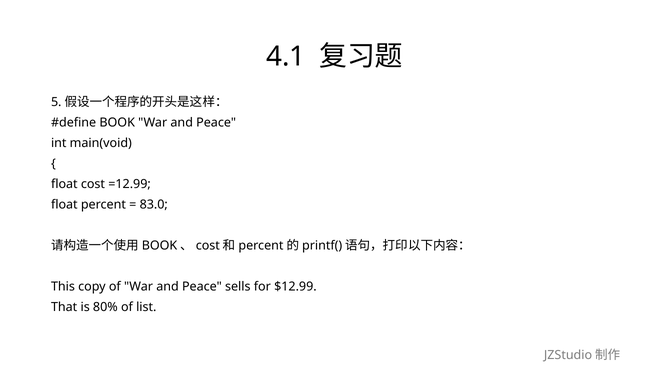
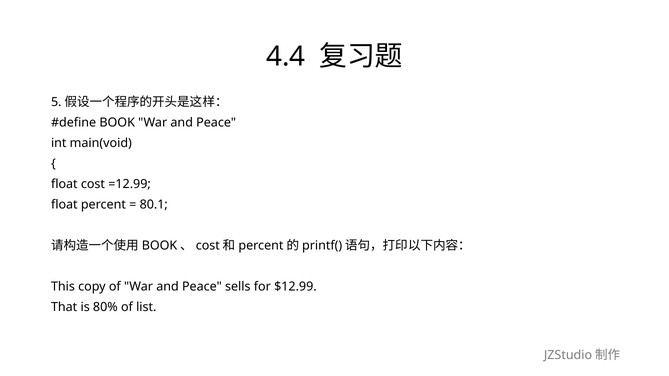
4.1: 4.1 -> 4.4 (286, 57)
83.0: 83.0 -> 80.1 (154, 205)
